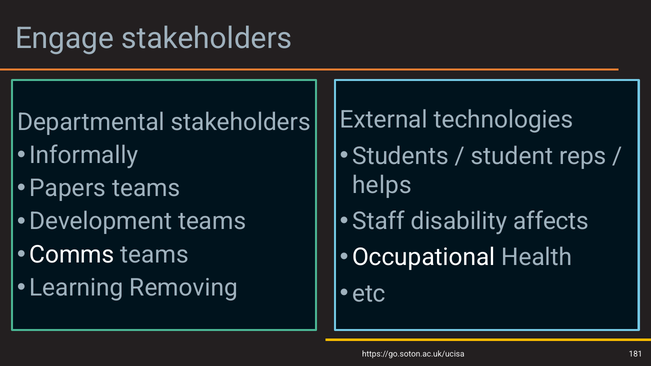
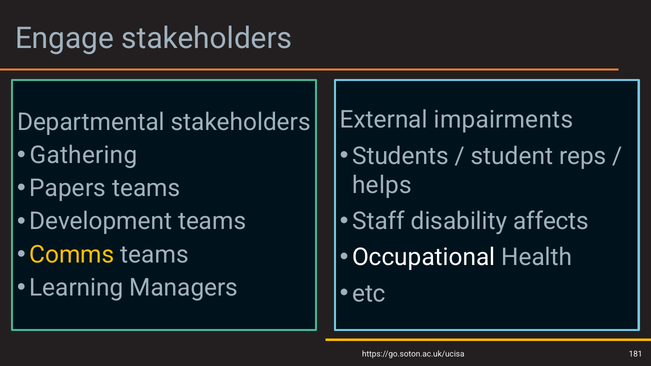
technologies: technologies -> impairments (503, 120)
Informally: Informally -> Gathering (84, 155)
Comms colour: white -> yellow (72, 255)
Removing: Removing -> Managers (184, 288)
